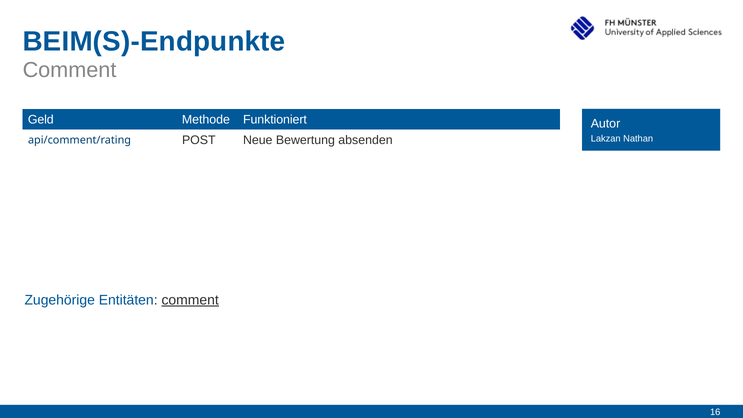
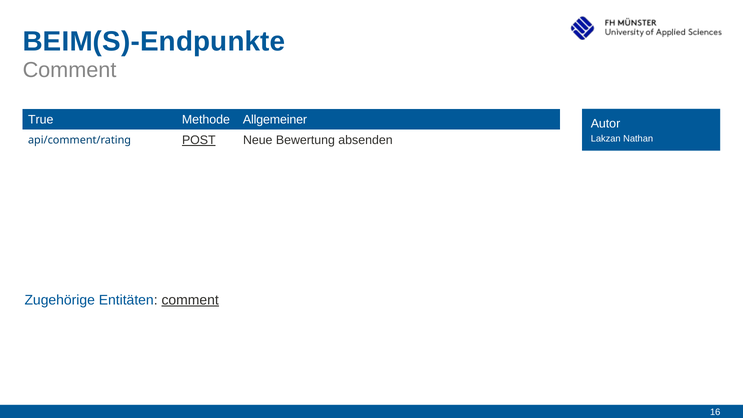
Geld: Geld -> True (41, 120)
Funktioniert: Funktioniert -> Allgemeiner (275, 120)
POST underline: none -> present (199, 140)
